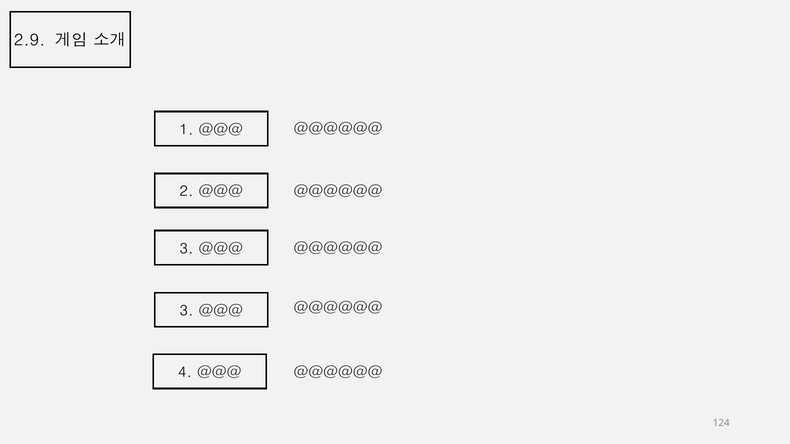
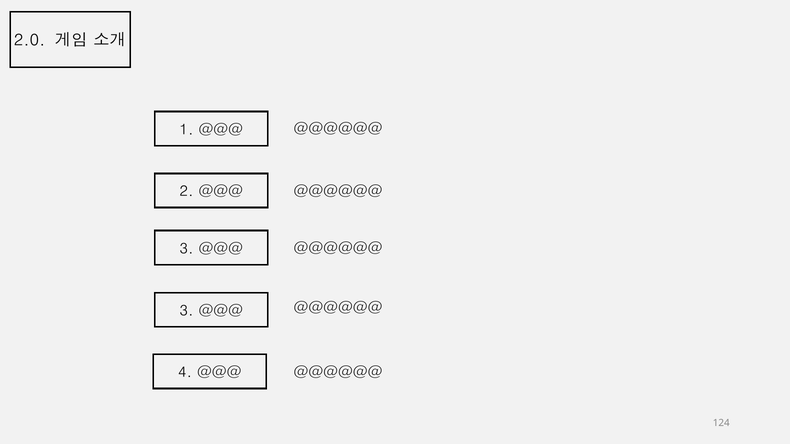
2.9: 2.9 -> 2.0 (30, 41)
